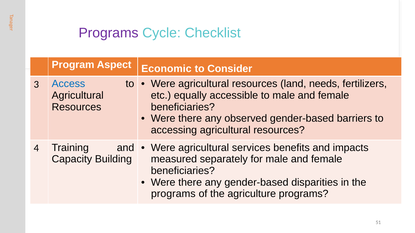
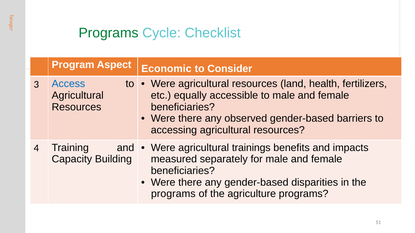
Programs colour: purple -> green (108, 33)
needs: needs -> health (324, 84)
services: services -> trainings (251, 148)
